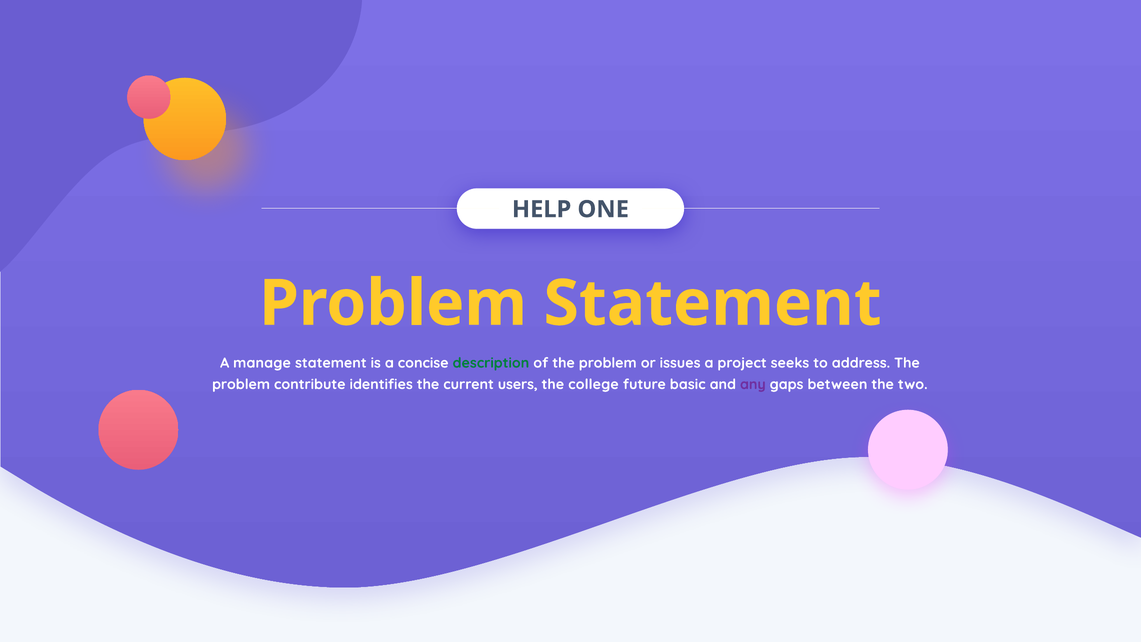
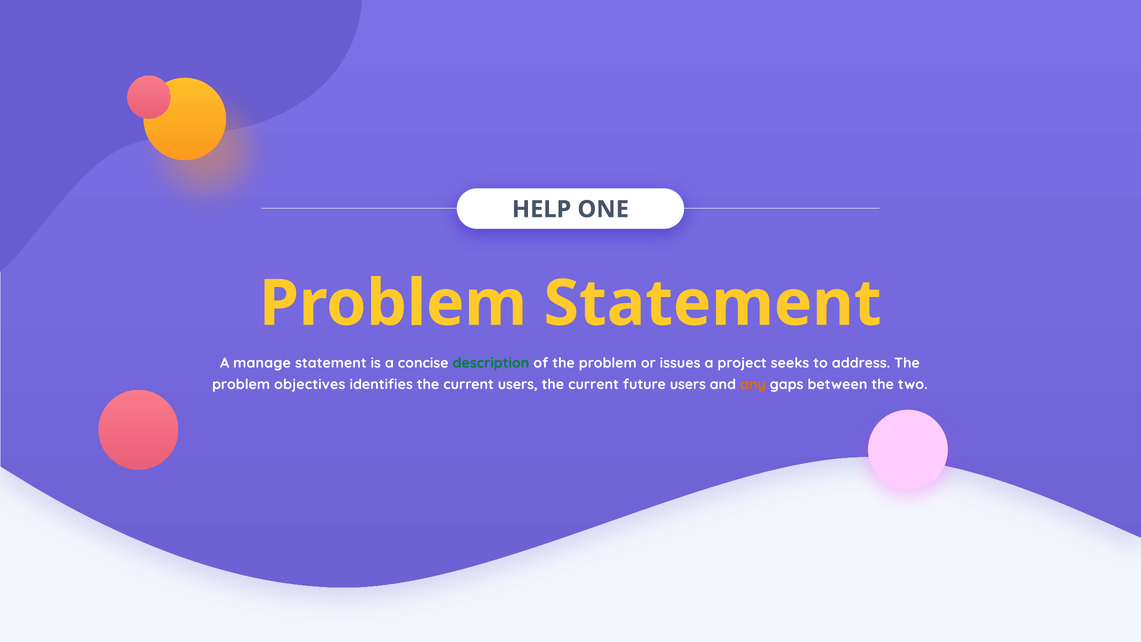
contribute: contribute -> objectives (310, 384)
college: college -> current (593, 384)
future basic: basic -> users (688, 384)
any colour: purple -> orange (753, 384)
